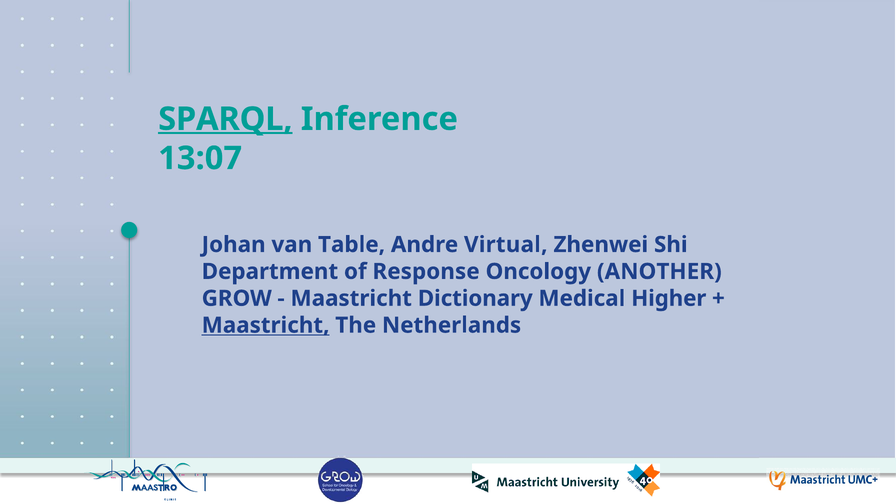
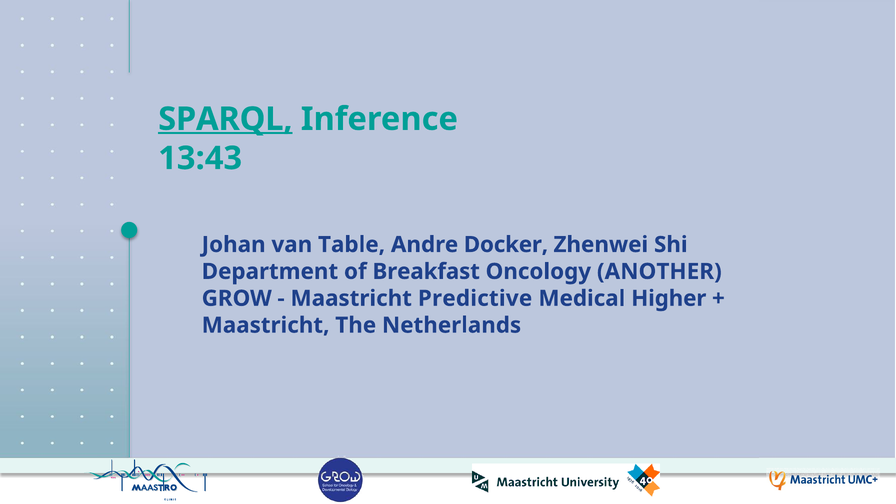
13:07: 13:07 -> 13:43 (200, 158)
Virtual: Virtual -> Docker (506, 245)
Response: Response -> Breakfast (426, 272)
Dictionary: Dictionary -> Predictive (475, 298)
Maastricht underline: present -> none (266, 325)
